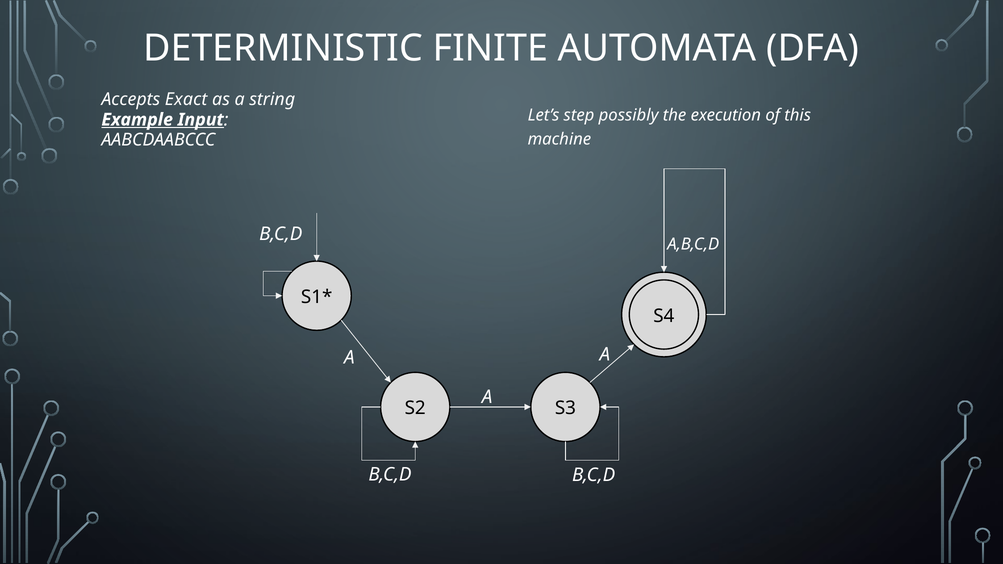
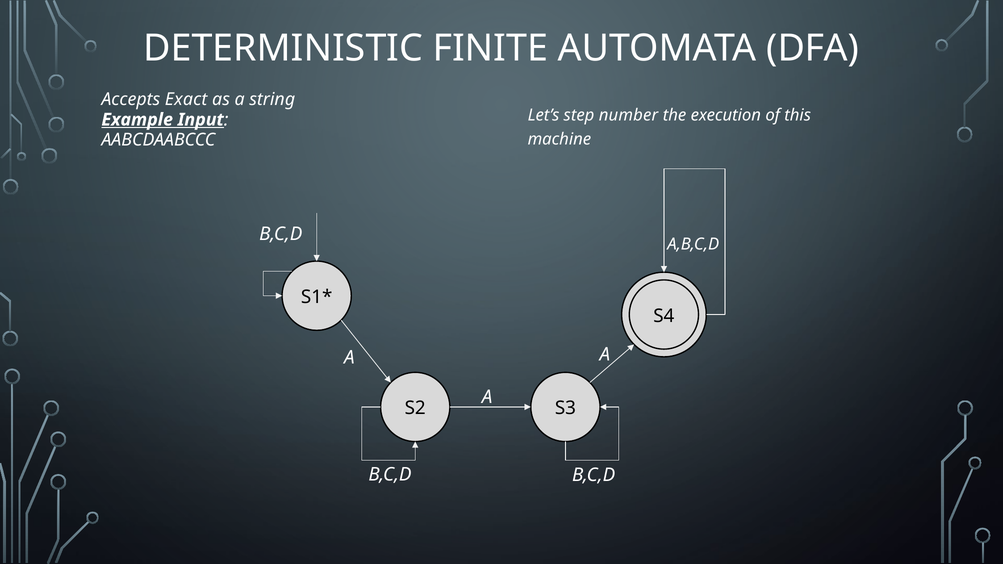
possibly: possibly -> number (628, 115)
